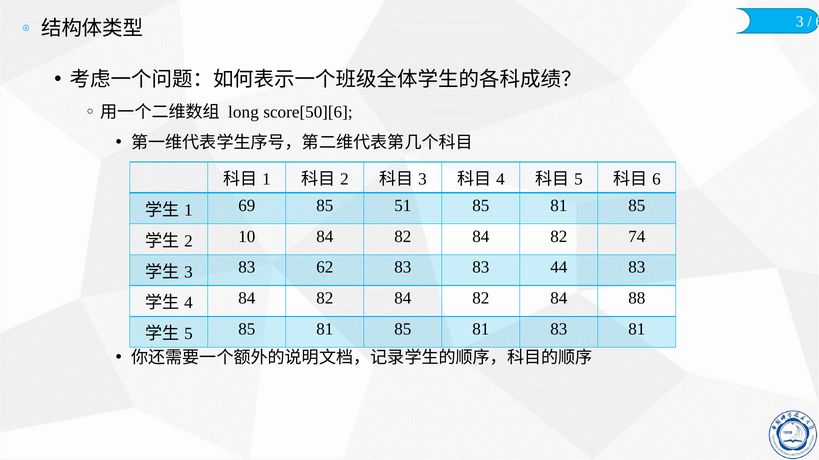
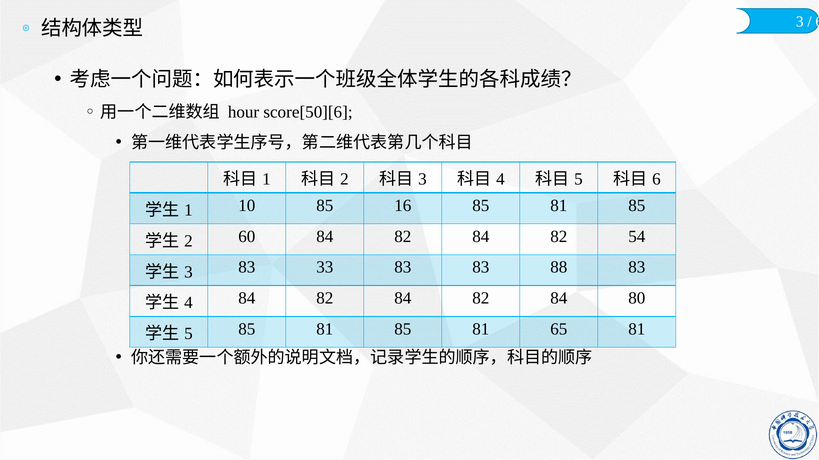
long: long -> hour (244, 112)
69: 69 -> 10 (247, 206)
51: 51 -> 16 (403, 206)
10: 10 -> 60 (247, 237)
74: 74 -> 54 (637, 237)
62: 62 -> 33 (325, 268)
44: 44 -> 88 (559, 268)
88: 88 -> 80 (637, 299)
81 83: 83 -> 65 (559, 330)
